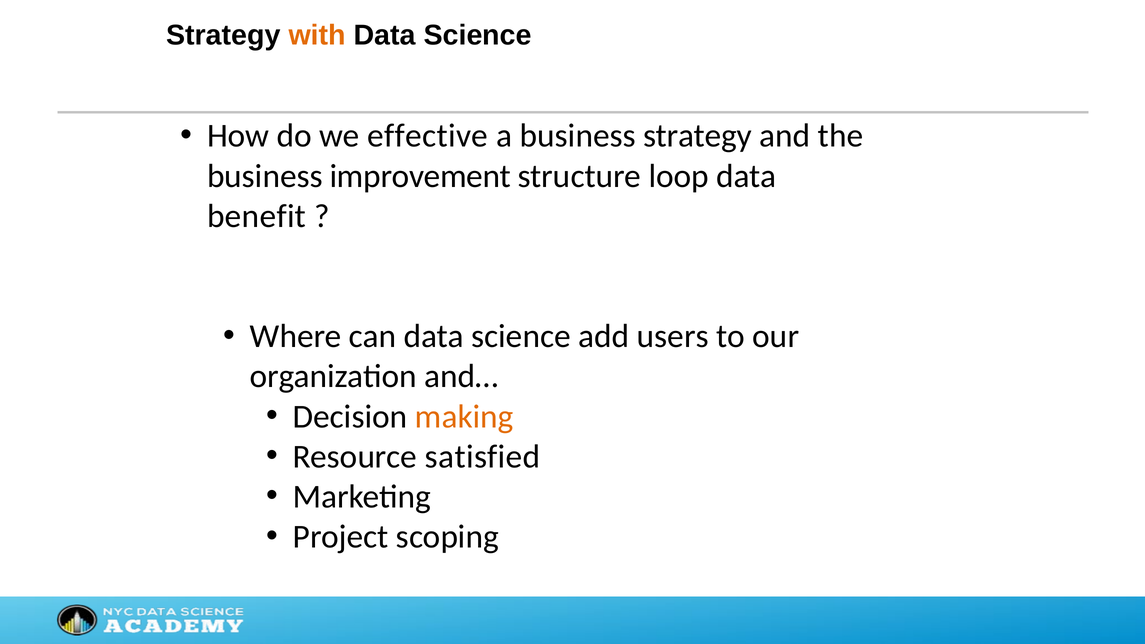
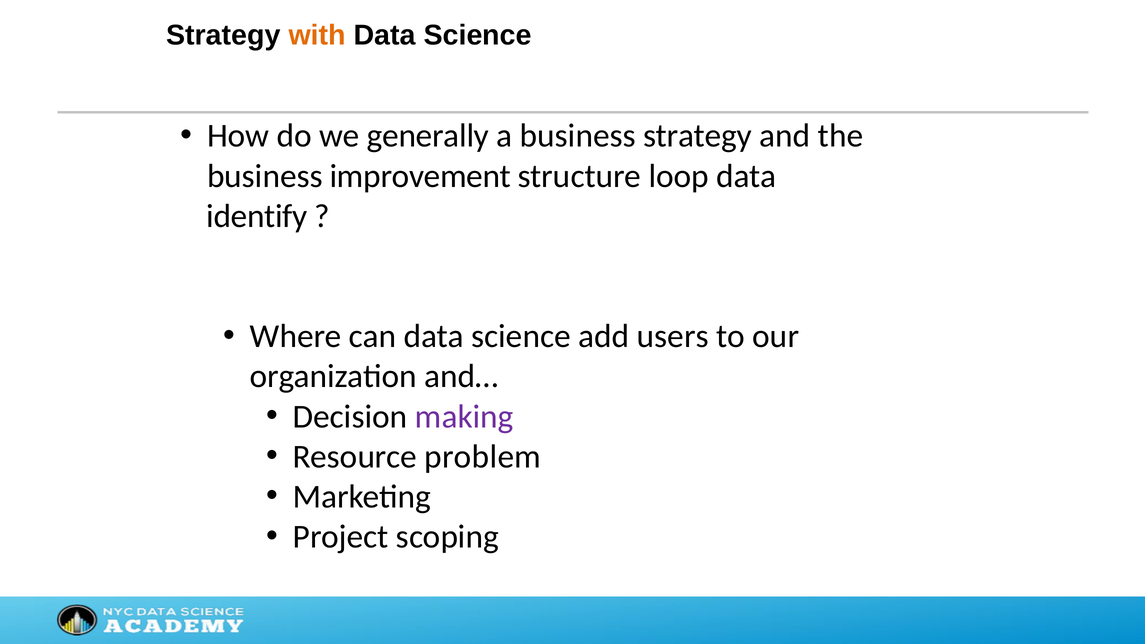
effective: effective -> generally (428, 136)
benefit: benefit -> identify (257, 216)
making colour: orange -> purple (464, 417)
satisfied: satisfied -> problem (483, 457)
